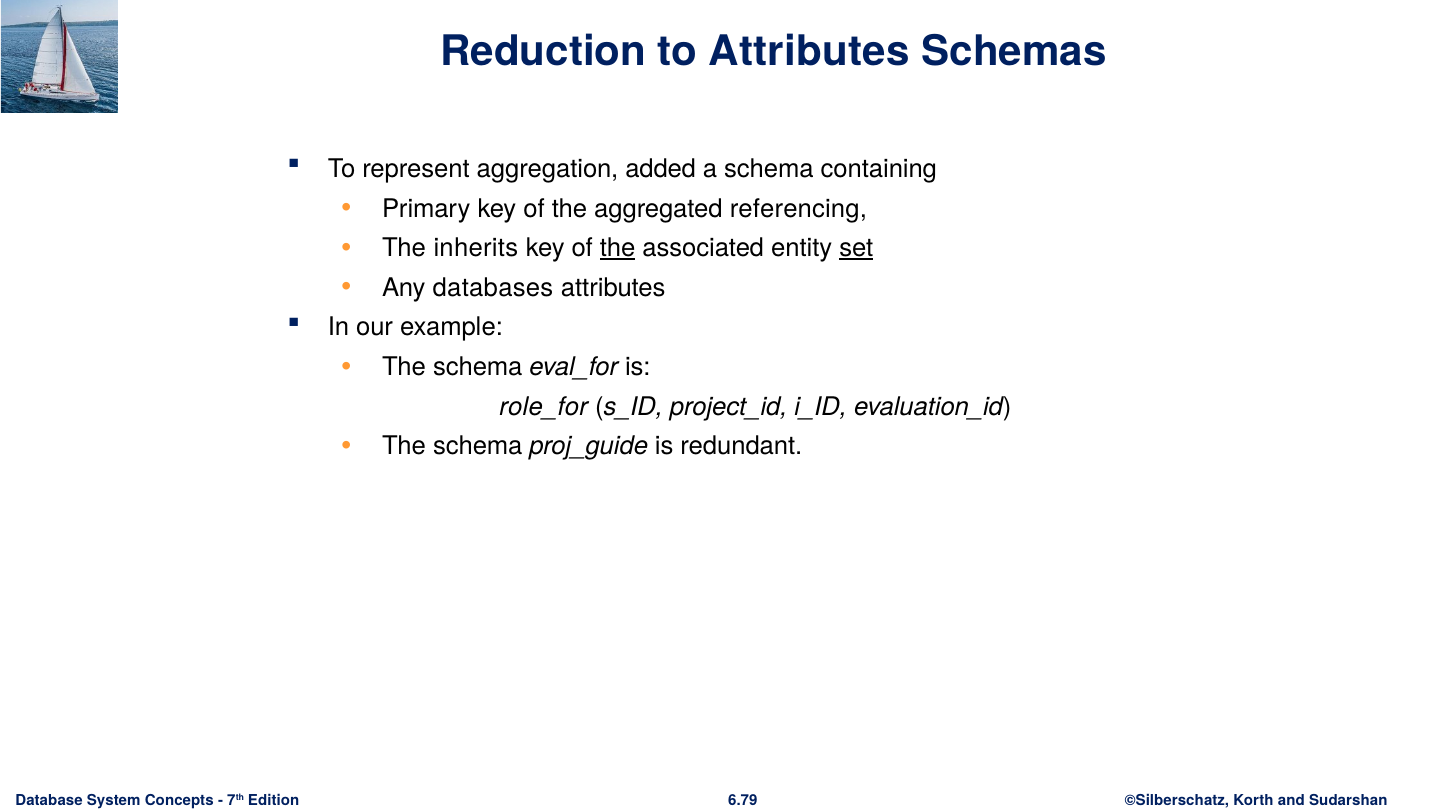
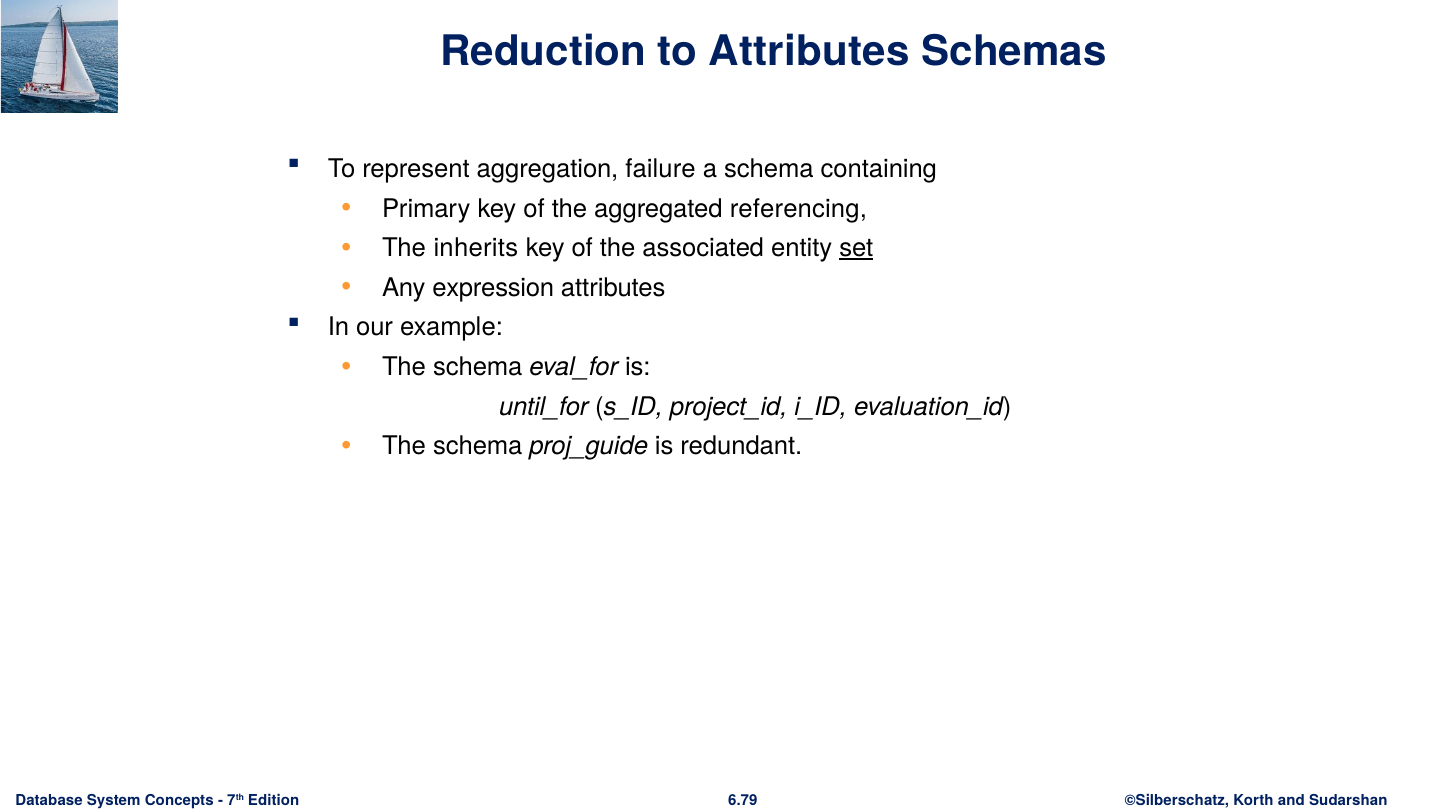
added: added -> failure (661, 169)
the underline: present -> none (618, 248)
databases: databases -> expression (493, 288)
role_for: role_for -> until_for (544, 407)
